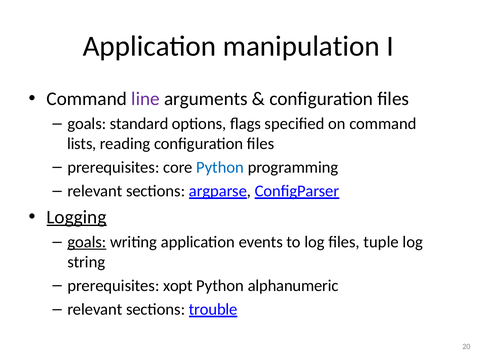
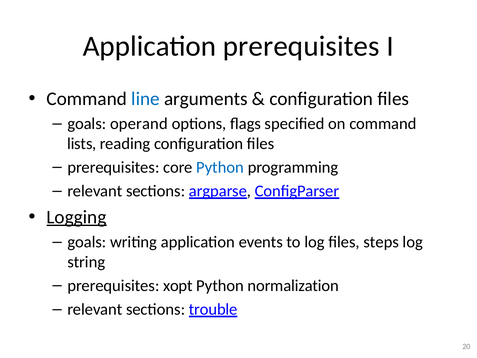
Application manipulation: manipulation -> prerequisites (301, 46)
line colour: purple -> blue (146, 99)
standard: standard -> operand (139, 124)
goals underline: present -> none (87, 242)
tuple: tuple -> steps (381, 242)
alphanumeric: alphanumeric -> normalization (293, 285)
